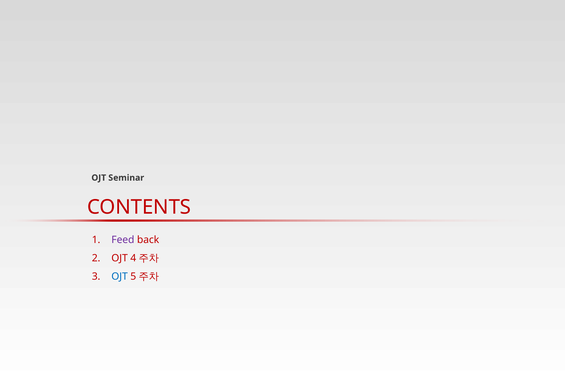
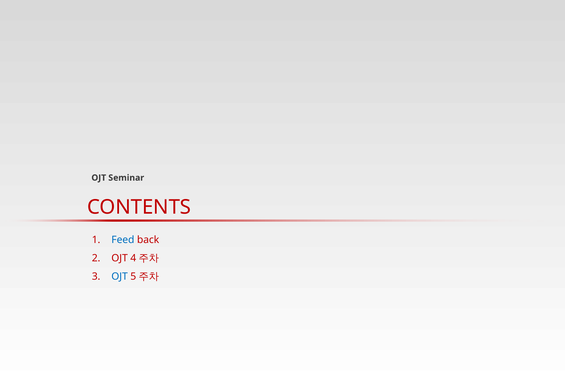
Feed colour: purple -> blue (123, 240)
